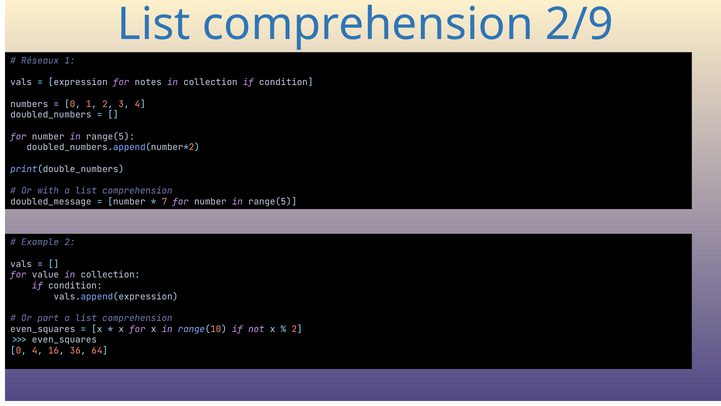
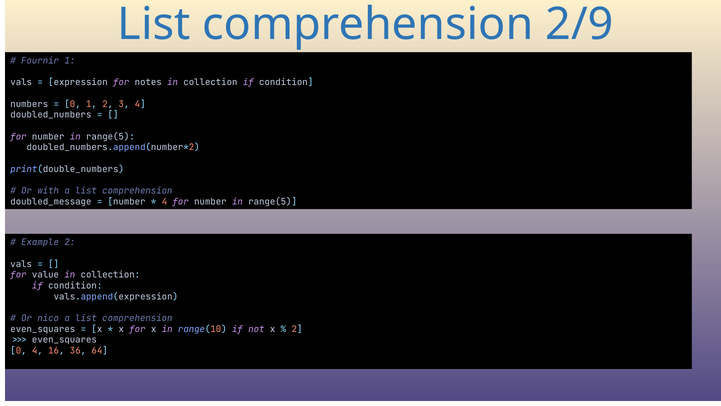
Réseaux: Réseaux -> Fournir (40, 61)
7: 7 -> 4 (164, 201)
part: part -> nico (48, 318)
